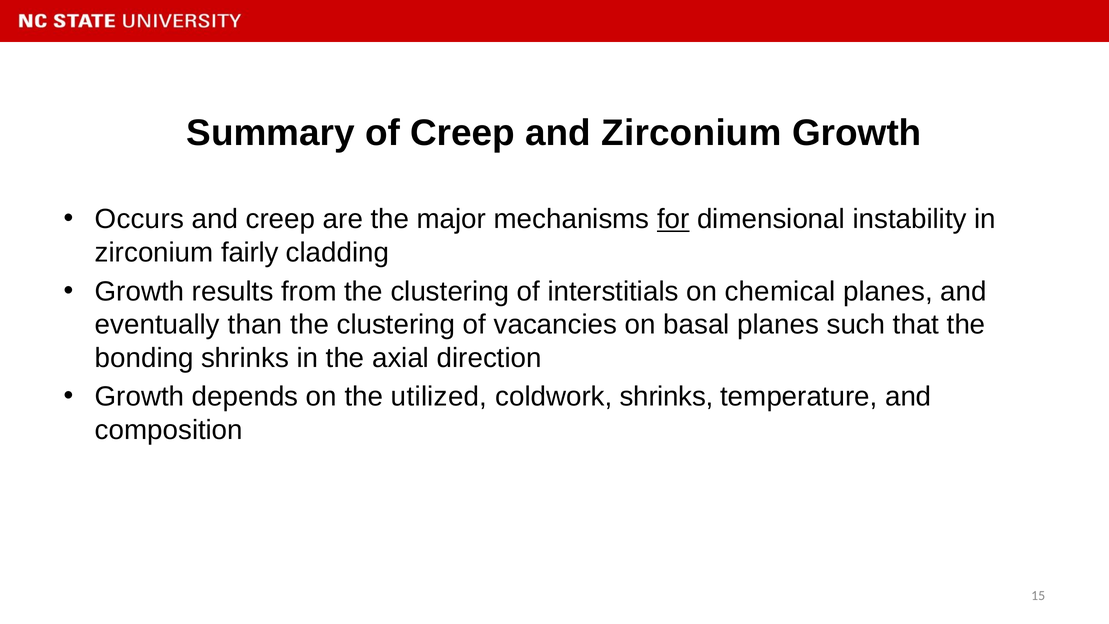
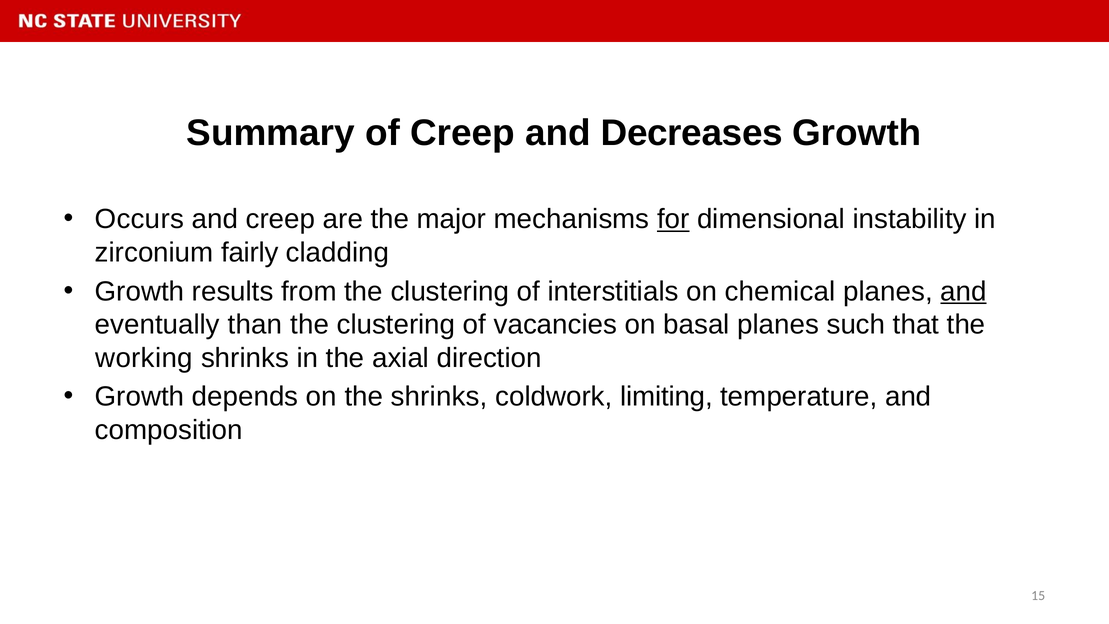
and Zirconium: Zirconium -> Decreases (692, 133)
and underline: none -> present (964, 291)
bonding: bonding -> working (144, 358)
the utilized: utilized -> shrinks (439, 397)
coldwork shrinks: shrinks -> limiting (667, 397)
